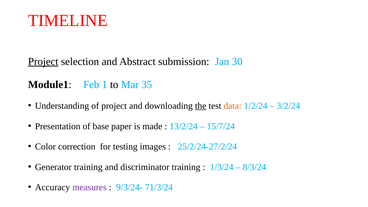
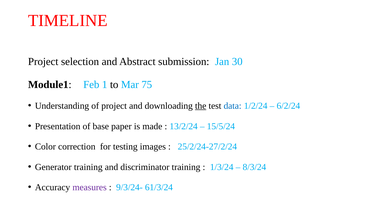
Project underline: present -> none (43, 62)
35: 35 -> 75 (147, 85)
data colour: orange -> blue (233, 106)
3/2/24: 3/2/24 -> 6/2/24 (288, 106)
15/7/24: 15/7/24 -> 15/5/24 (221, 126)
71/3/24: 71/3/24 -> 61/3/24 (159, 187)
